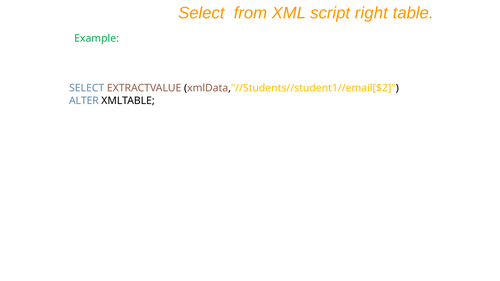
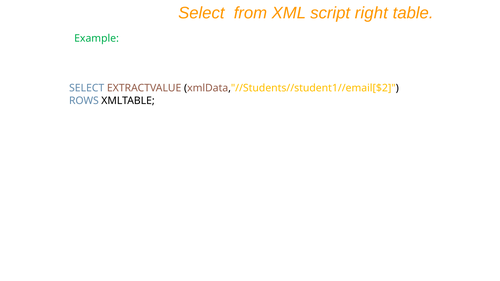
ALTER: ALTER -> ROWS (84, 101)
